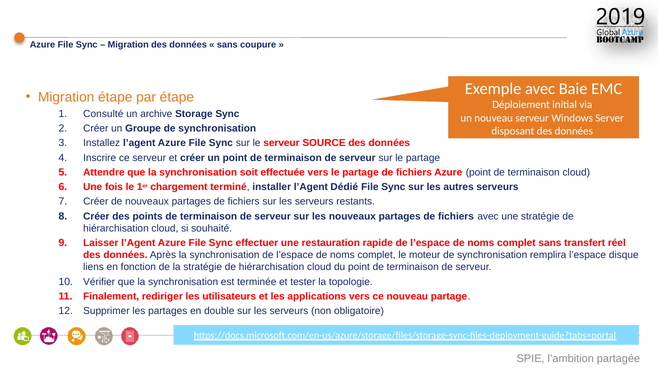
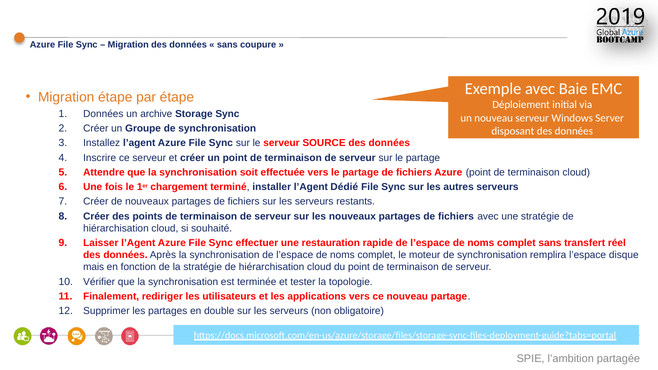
Consulté: Consulté -> Données (103, 114)
liens: liens -> mais (94, 267)
